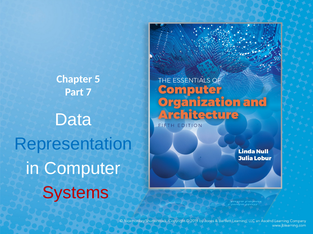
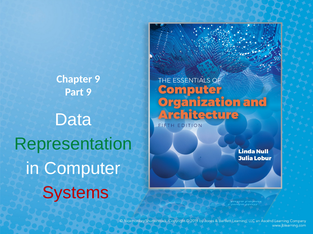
Chapter 5: 5 -> 9 (97, 79)
Part 7: 7 -> 9 (89, 92)
Representation colour: blue -> green (73, 144)
